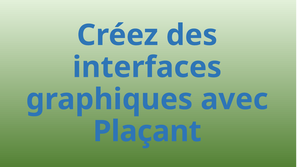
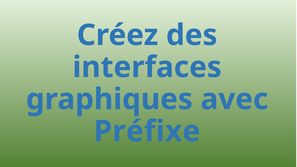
Plaçant: Plaçant -> Préfixe (147, 131)
